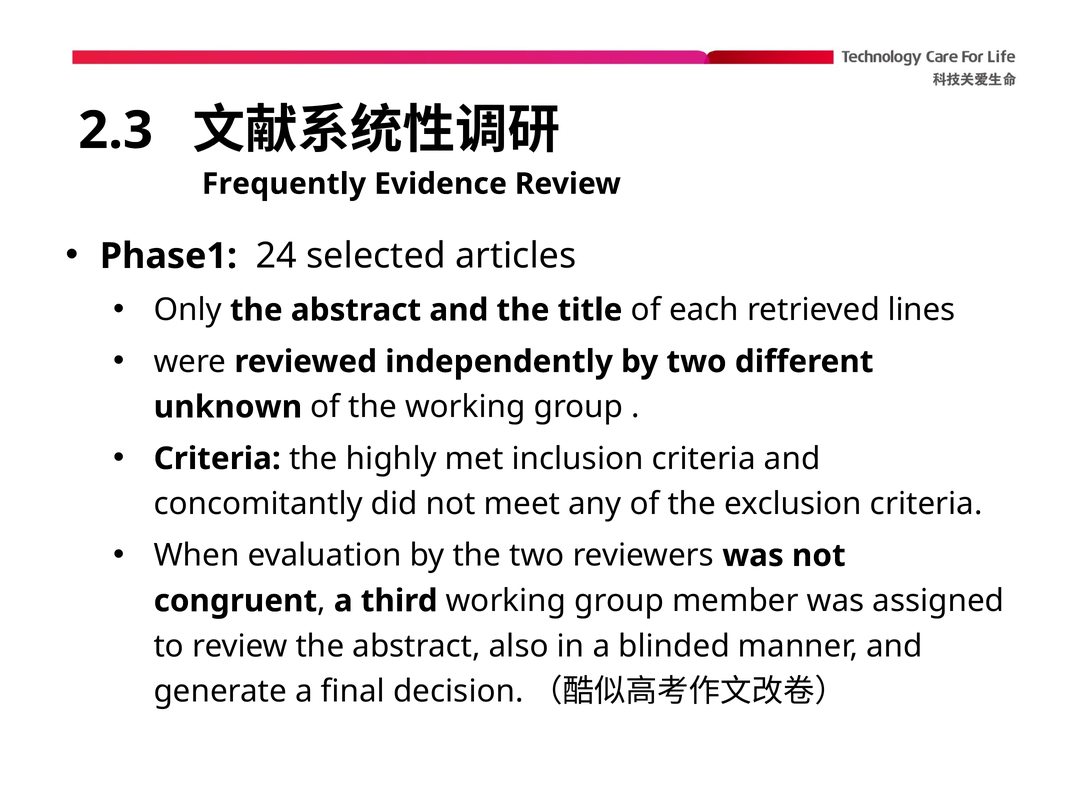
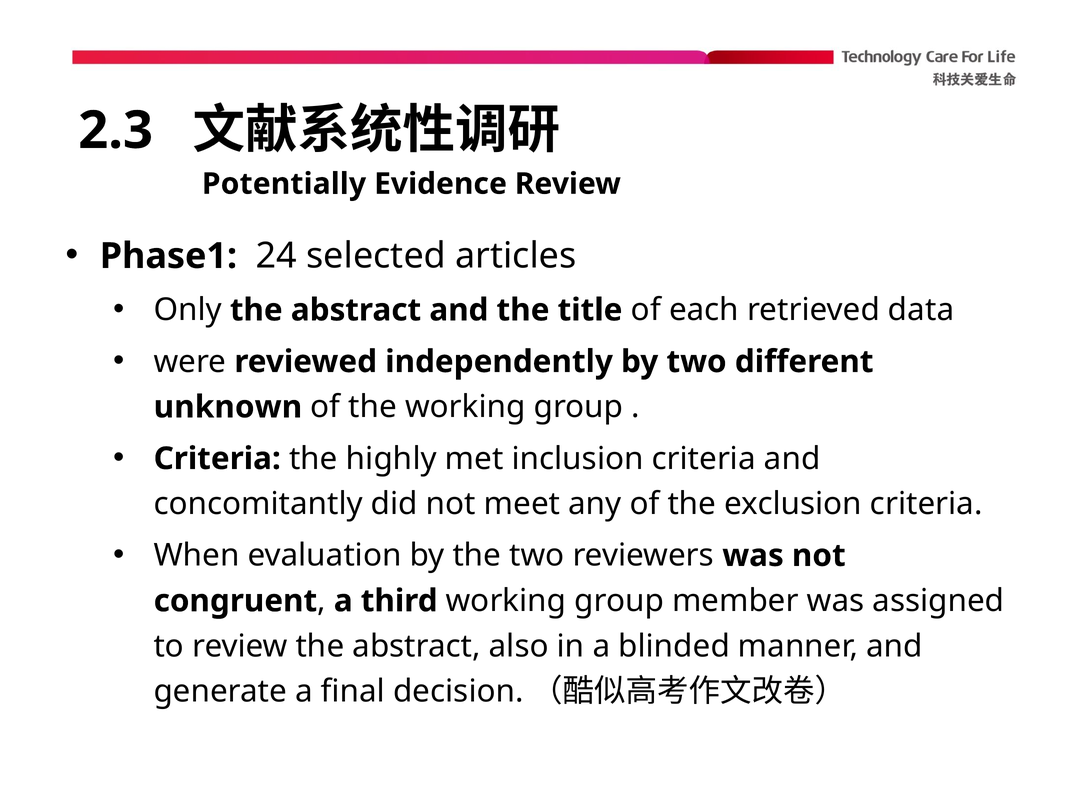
Frequently: Frequently -> Potentially (284, 184)
lines: lines -> data (921, 310)
